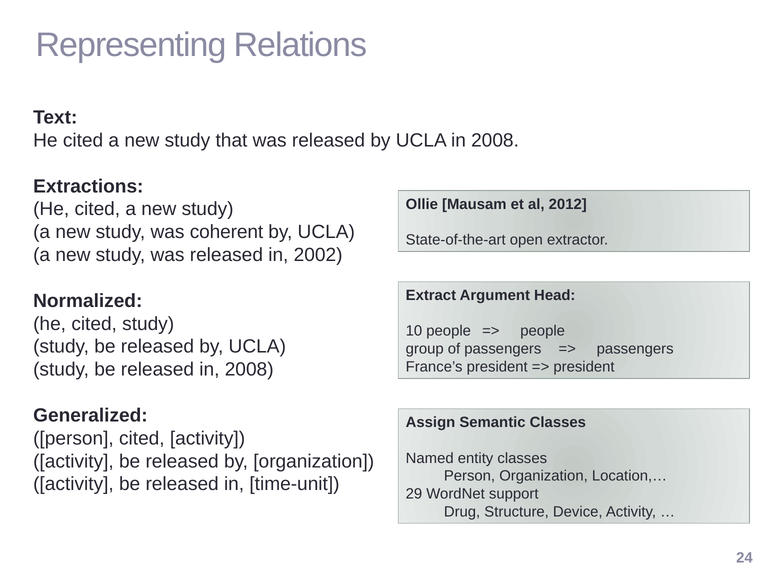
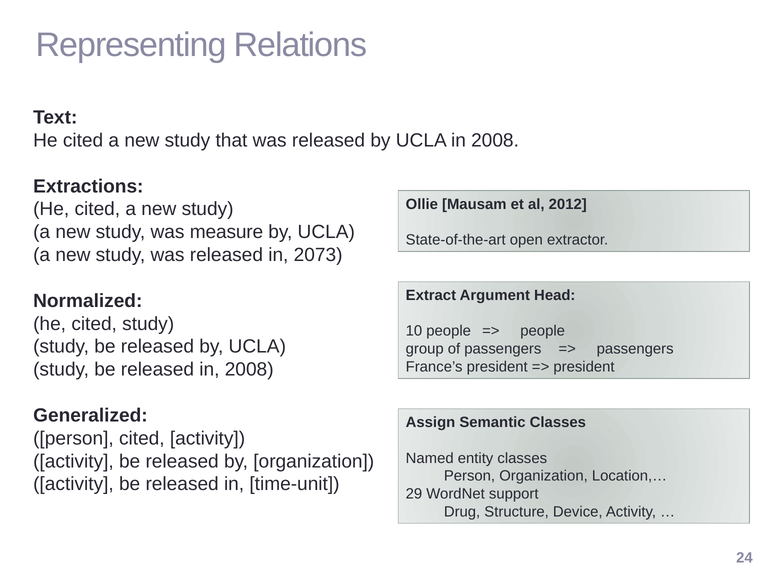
coherent: coherent -> measure (227, 232)
2002: 2002 -> 2073 (318, 255)
